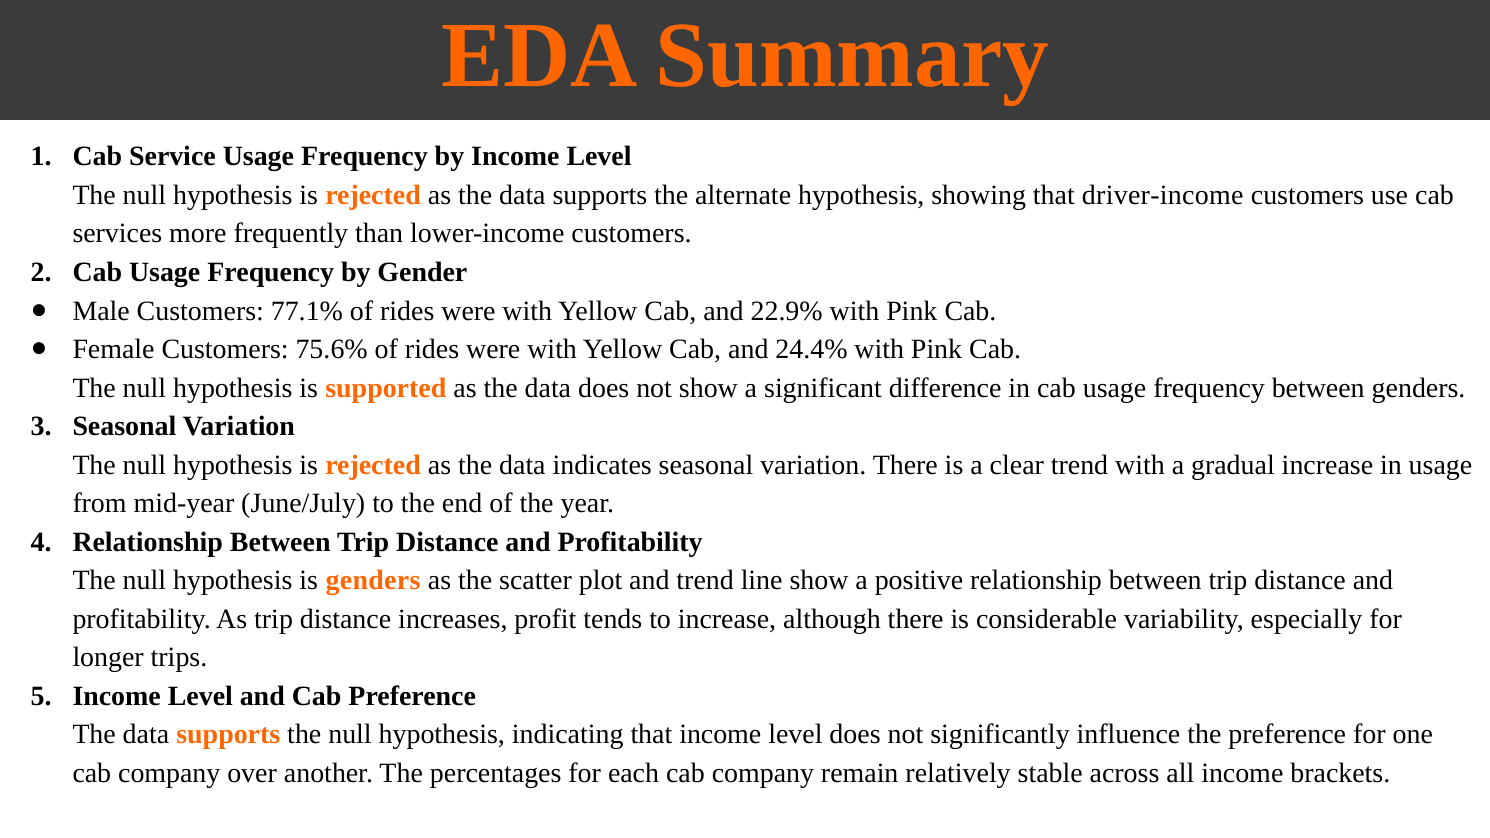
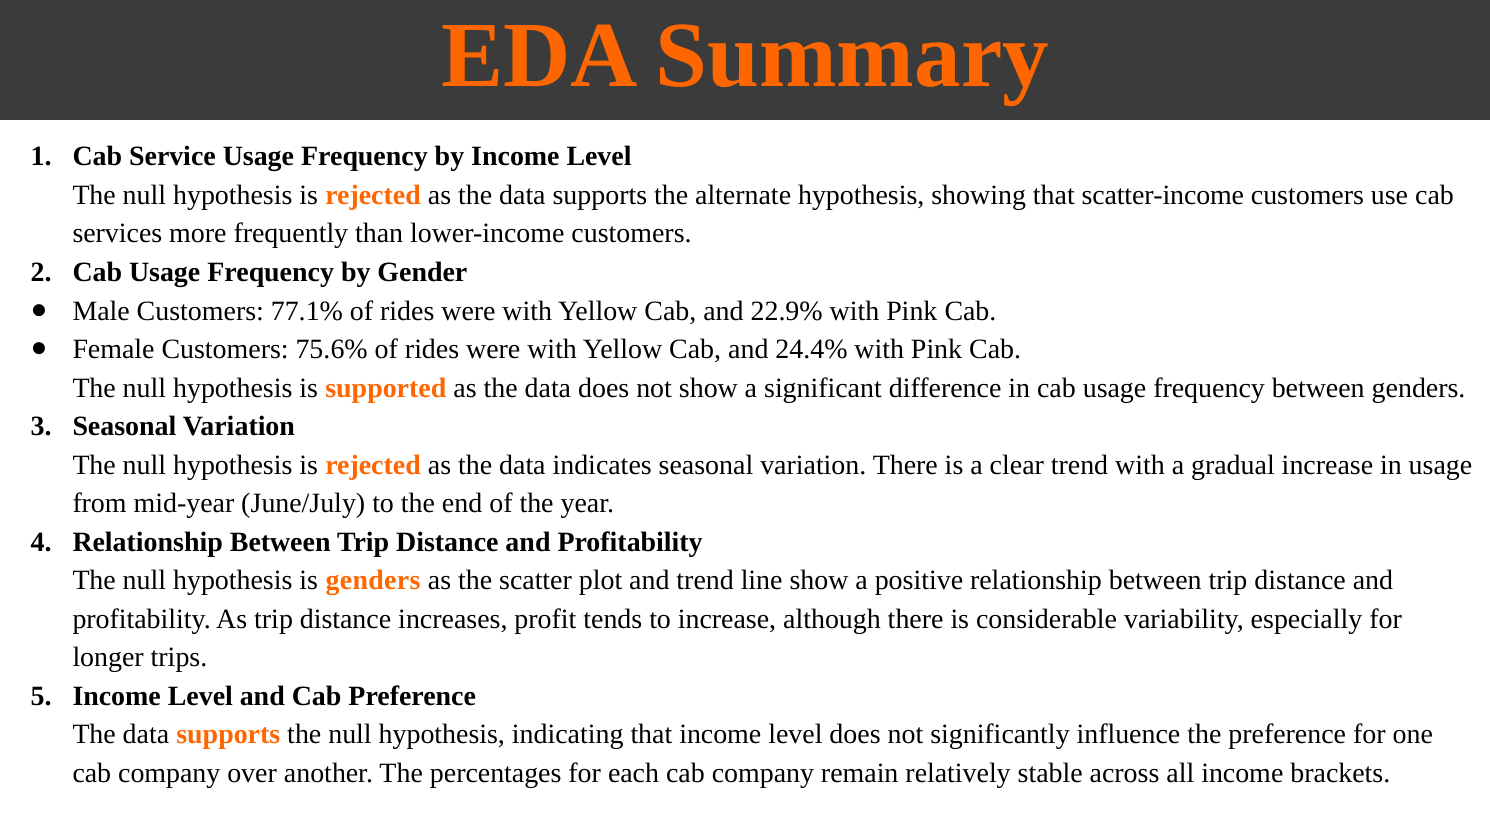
driver-income: driver-income -> scatter-income (1163, 195)
